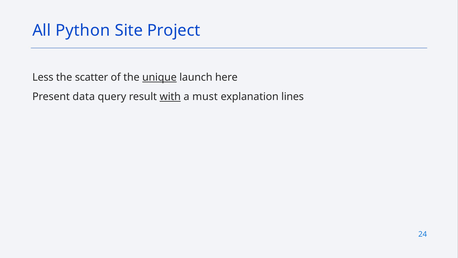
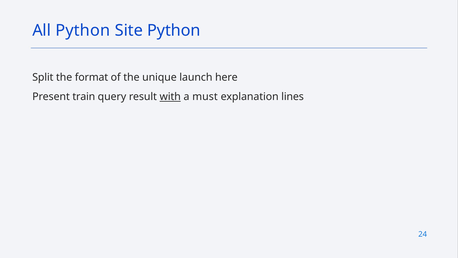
Site Project: Project -> Python (174, 31)
Less: Less -> Split (43, 77)
scatter: scatter -> format (92, 77)
unique underline: present -> none (159, 77)
data: data -> train (84, 97)
